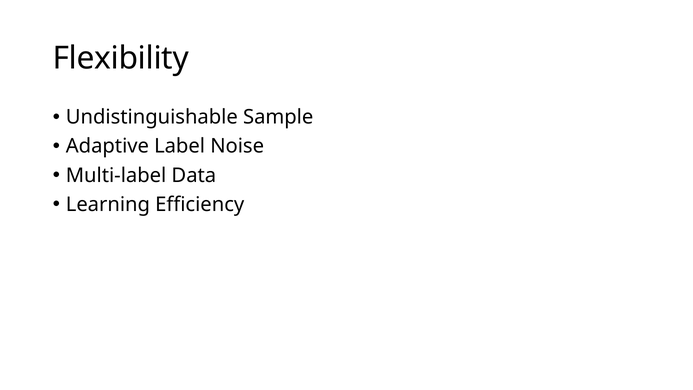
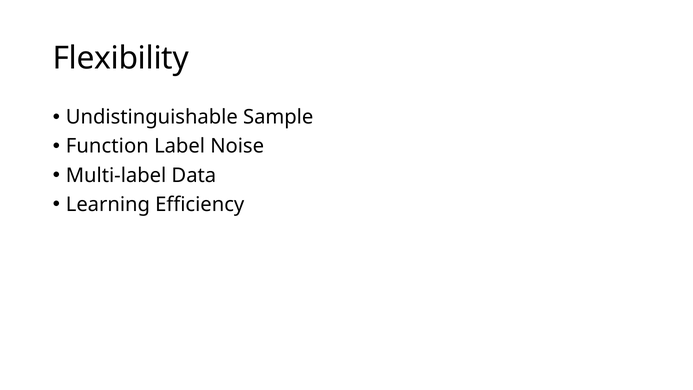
Adaptive: Adaptive -> Function (107, 146)
